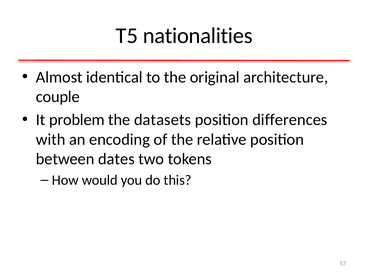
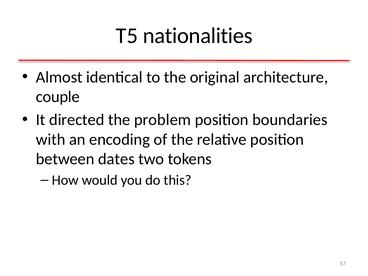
problem: problem -> directed (77, 120)
datasets: datasets -> problem (163, 120)
differences: differences -> boundaries (290, 120)
